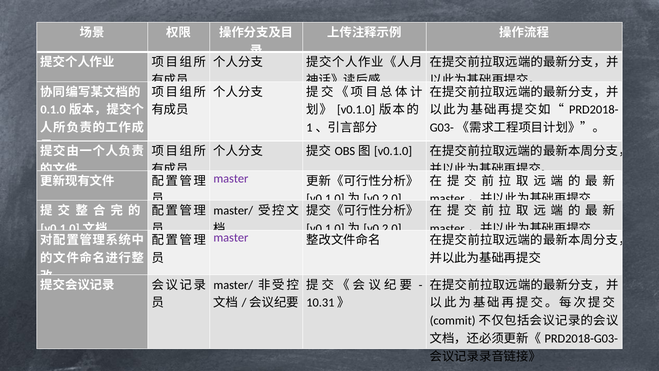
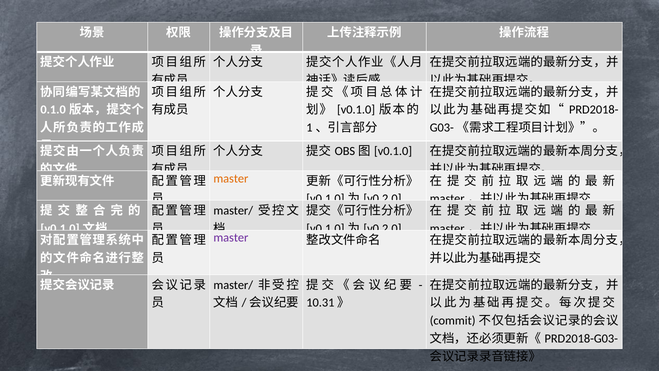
master colour: purple -> orange (231, 178)
